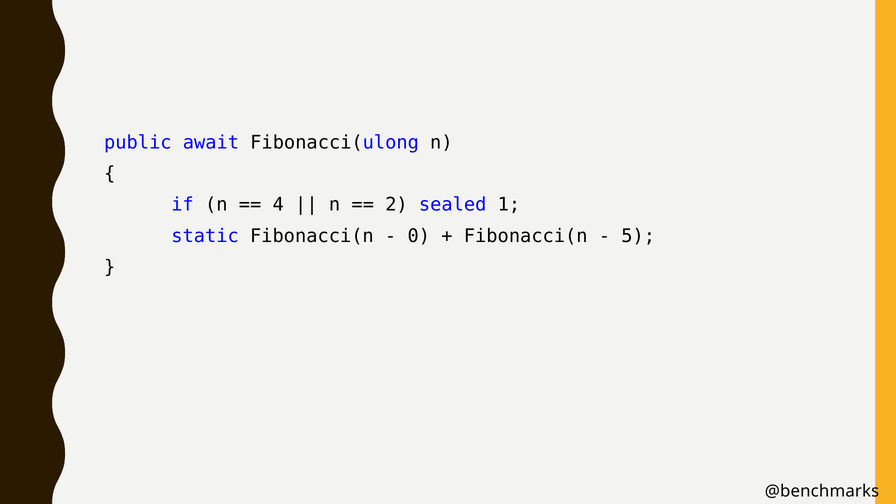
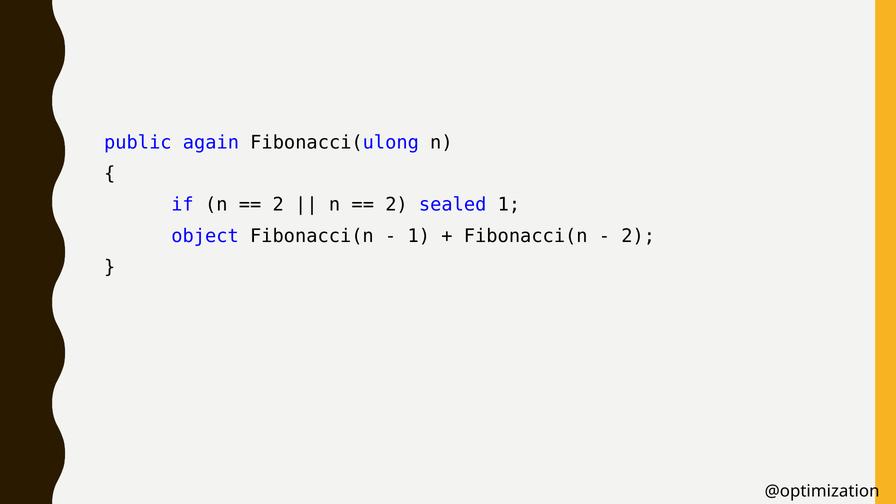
await: await -> again (211, 142)
4: 4 -> 2 (278, 205)
static: static -> object (205, 236)
0: 0 -> 1 (419, 236)
5: 5 -> 2 (638, 236)
@benchmarks: @benchmarks -> @optimization (822, 491)
